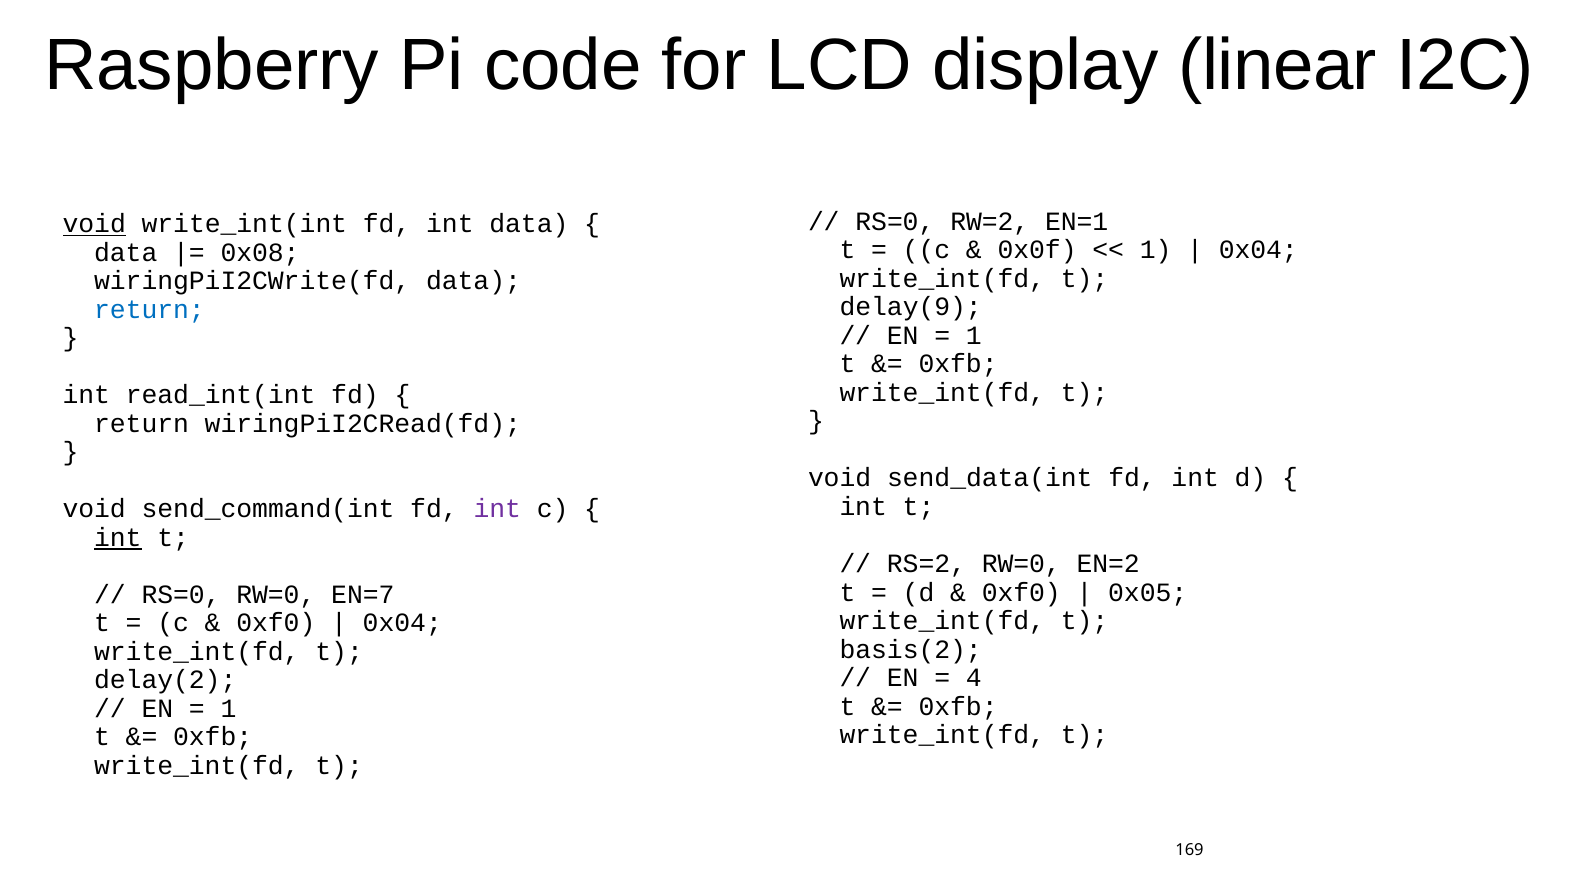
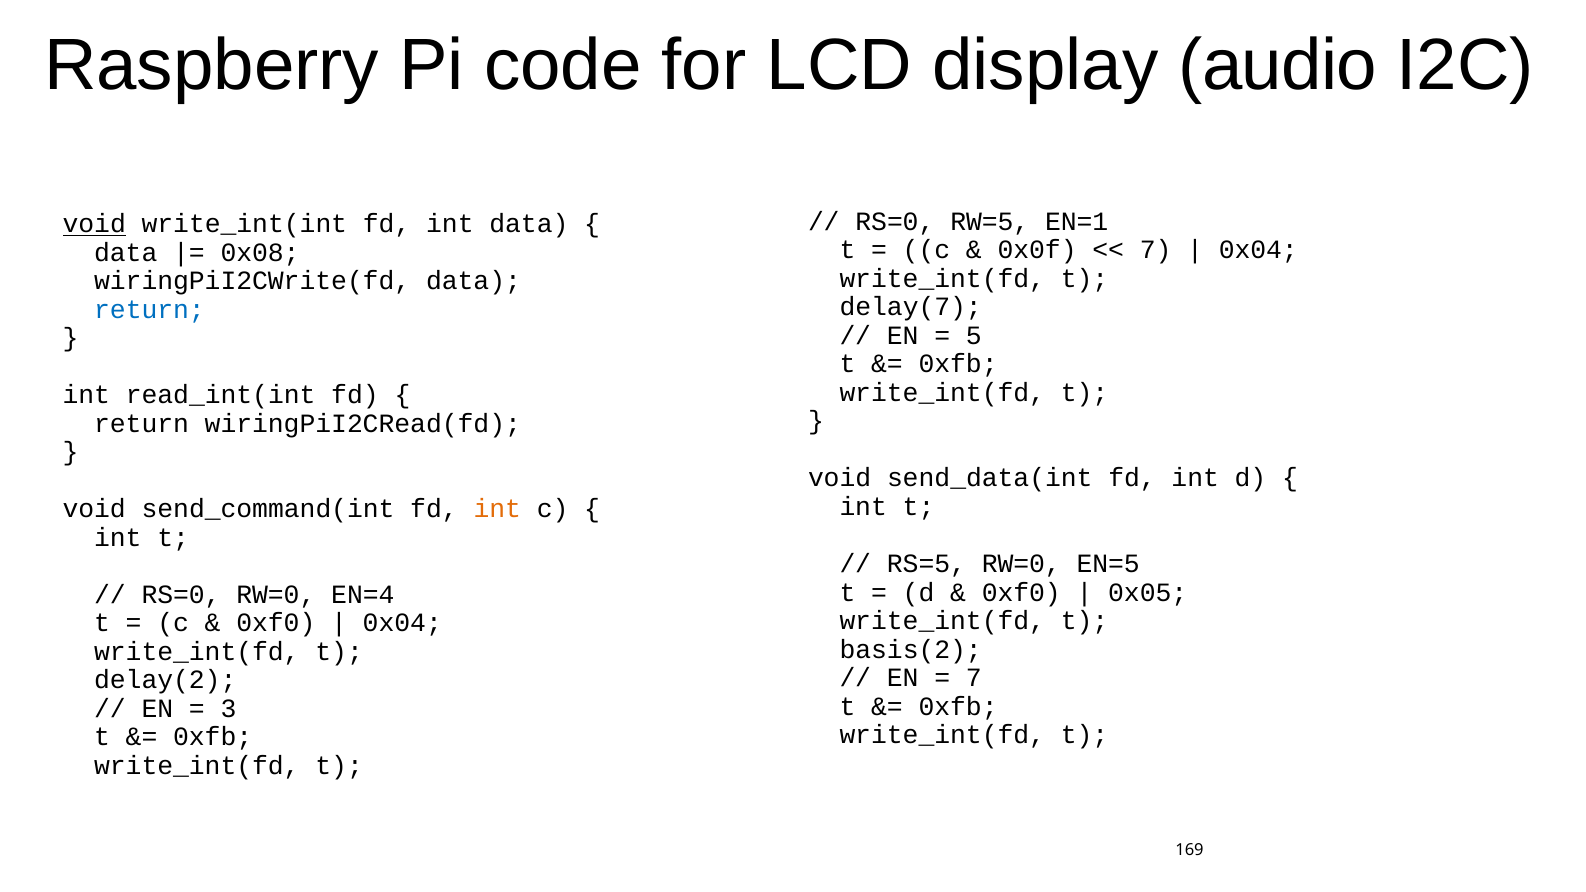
linear: linear -> audio (1278, 65)
RW=2: RW=2 -> RW=5 (990, 222)
1: 1 -> 7 (1156, 250)
delay(9: delay(9 -> delay(7 (911, 307)
1: 1 -> 5 (974, 336)
int colour: purple -> orange (497, 509)
int underline: present -> none (118, 538)
RS=2: RS=2 -> RS=5 (926, 564)
EN=2: EN=2 -> EN=5 (1108, 564)
EN=7: EN=7 -> EN=4 (363, 595)
4: 4 -> 7 (974, 678)
1: 1 -> 3 (228, 709)
